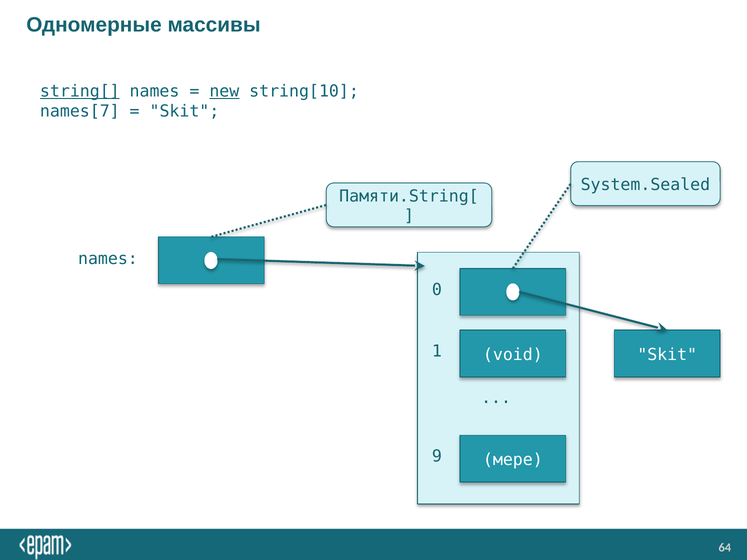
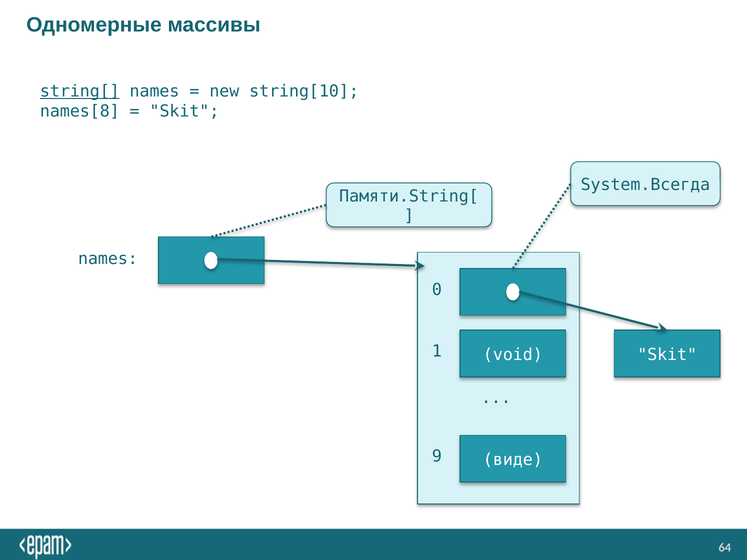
new underline: present -> none (224, 92)
names[7: names[7 -> names[8 (80, 111)
System.Sealed: System.Sealed -> System.Всегда (645, 185)
мере: мере -> виде (513, 460)
